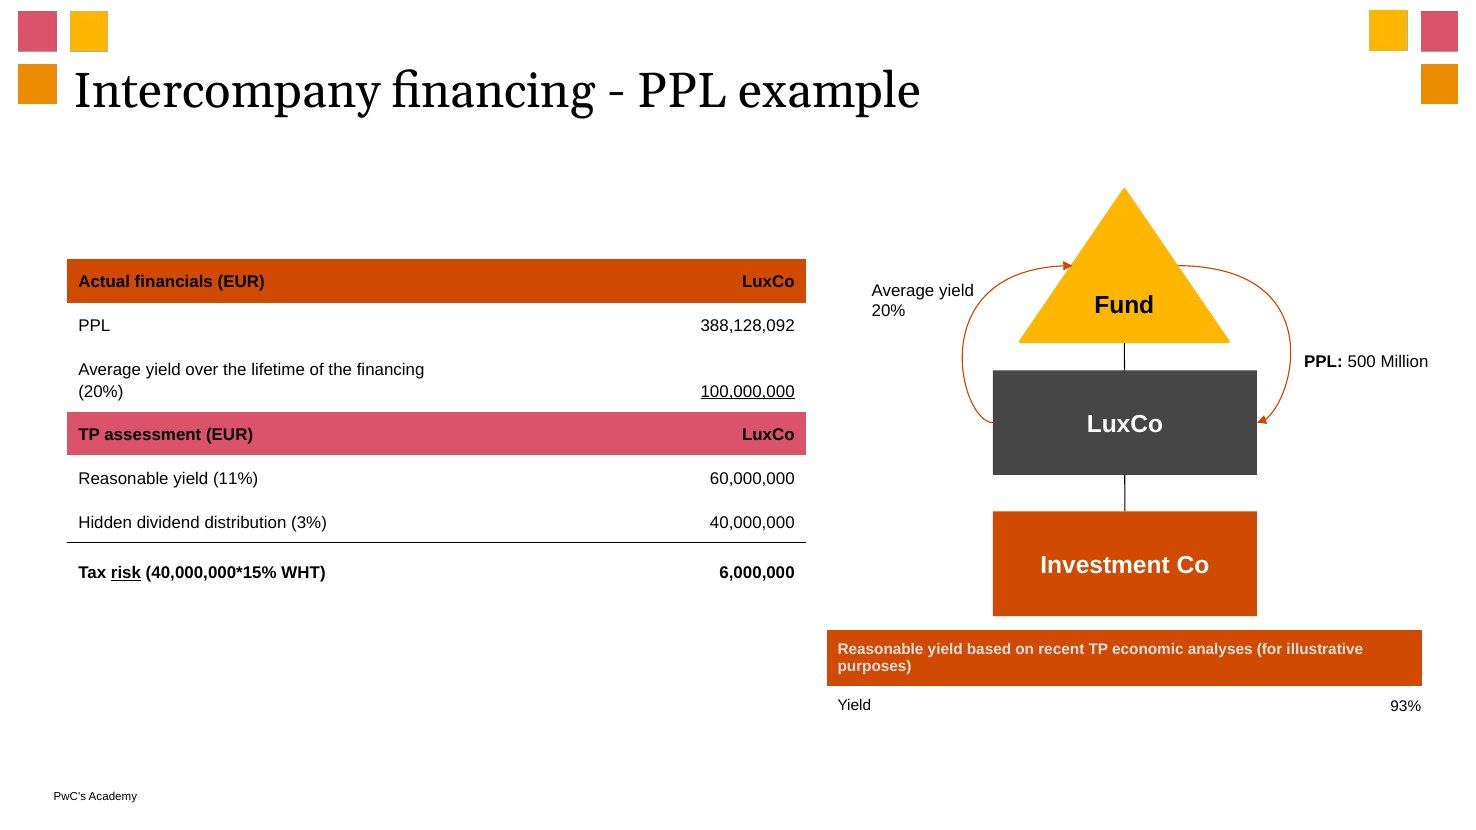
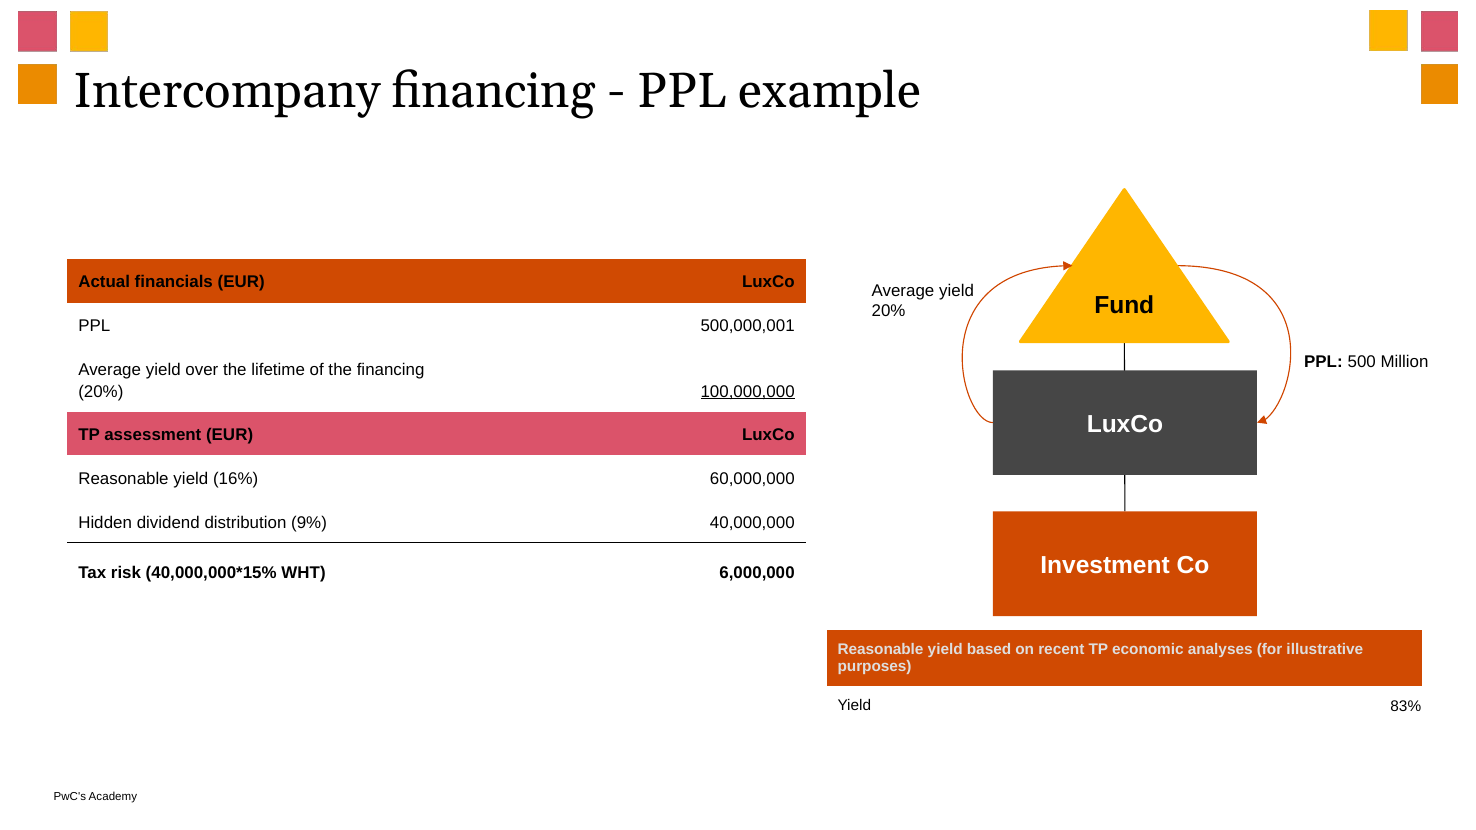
388,128,092: 388,128,092 -> 500,000,001 (748, 326)
11%: 11% -> 16% (236, 479)
3%: 3% -> 9% (309, 523)
risk underline: present -> none (126, 573)
93%: 93% -> 83% (1406, 706)
